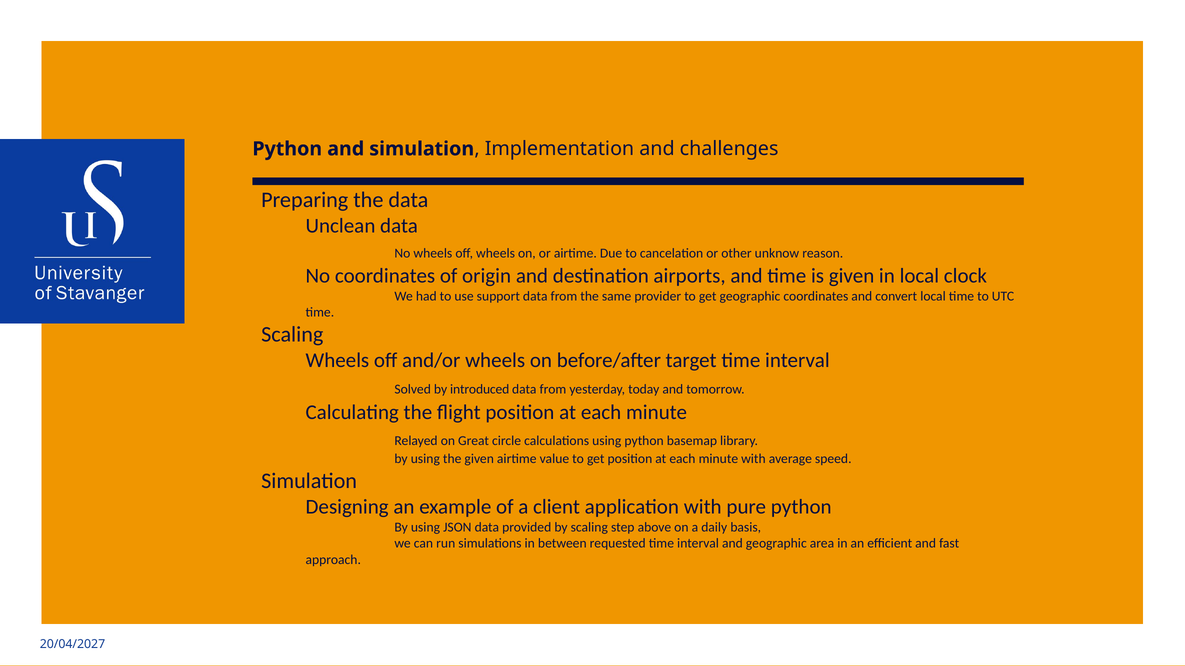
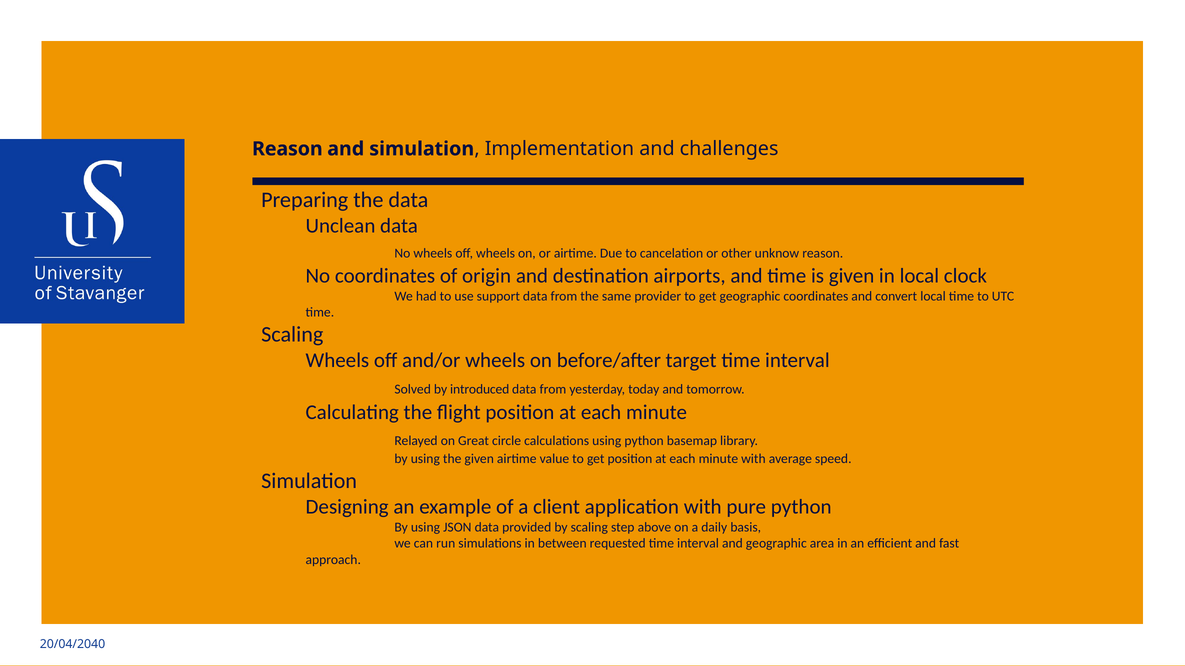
Python: Python -> Reason (287, 149)
20/04/2027: 20/04/2027 -> 20/04/2040 (72, 645)
